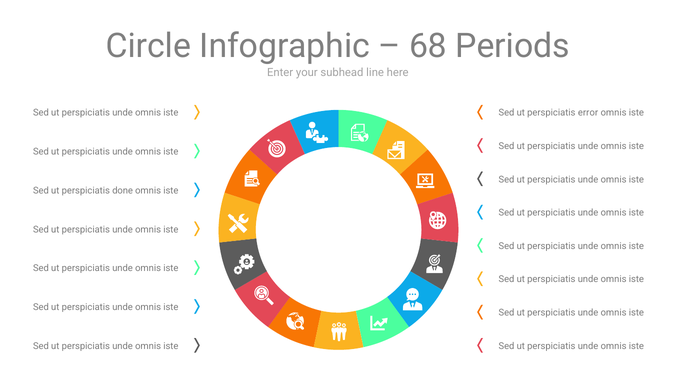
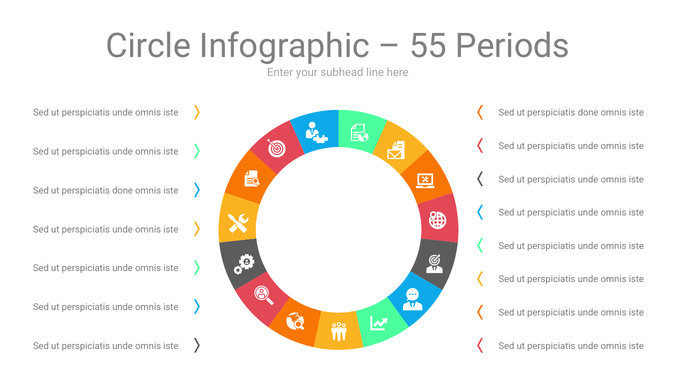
68: 68 -> 55 (428, 46)
error: error -> done (588, 113)
